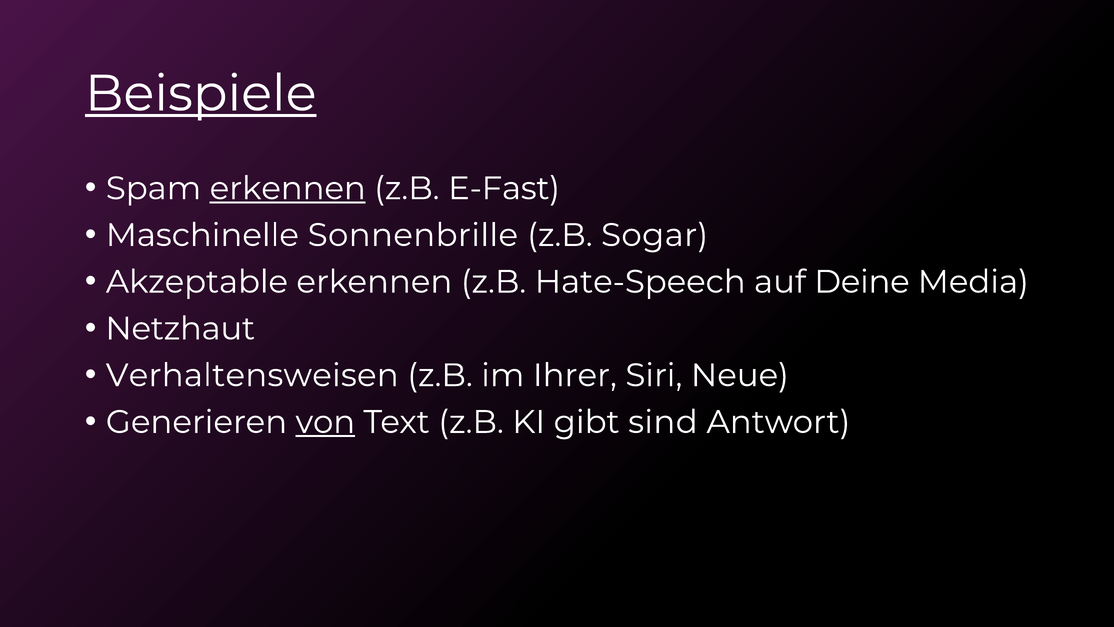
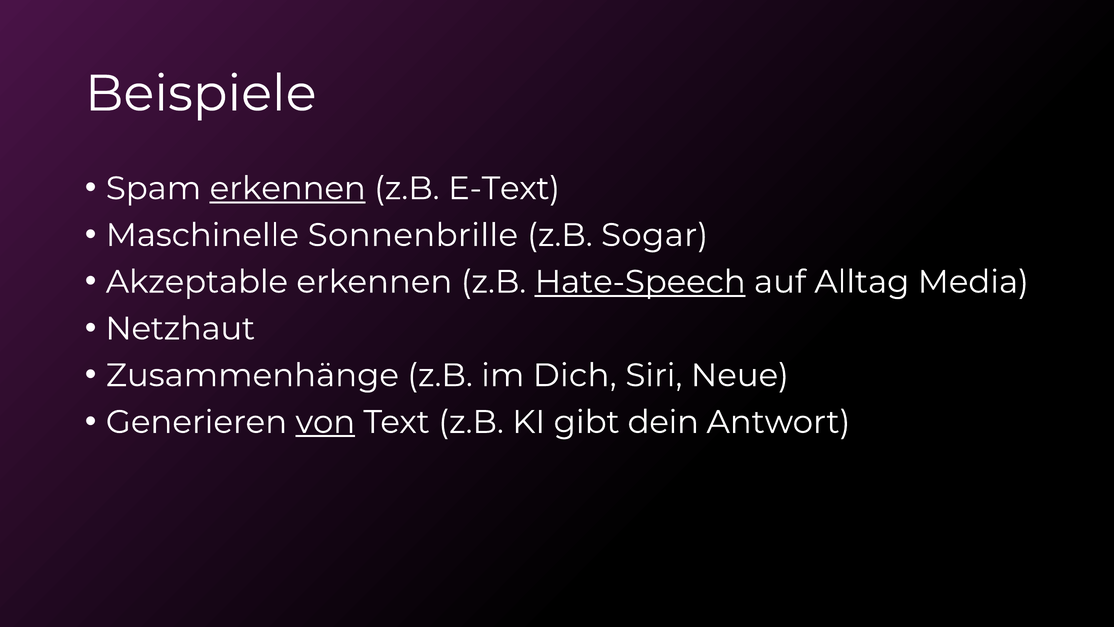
Beispiele underline: present -> none (201, 94)
E-Fast: E-Fast -> E-Text (504, 188)
Hate-Speech underline: none -> present (640, 282)
Deine: Deine -> Alltag (862, 282)
Verhaltensweisen: Verhaltensweisen -> Zusammenhänge (252, 375)
Ihrer: Ihrer -> Dich (575, 375)
sind: sind -> dein (663, 422)
